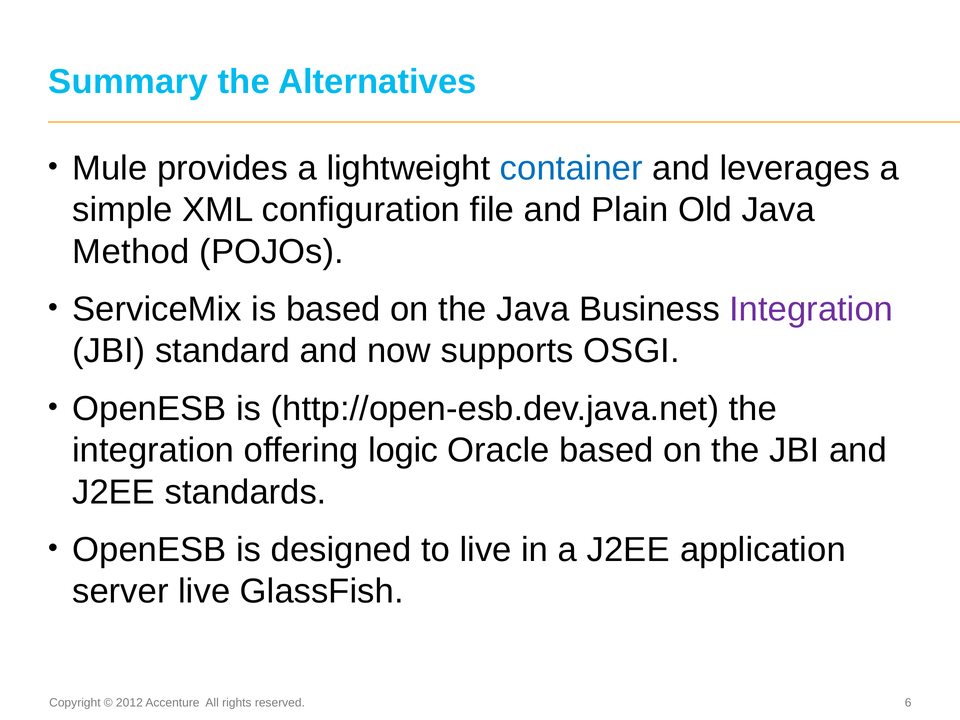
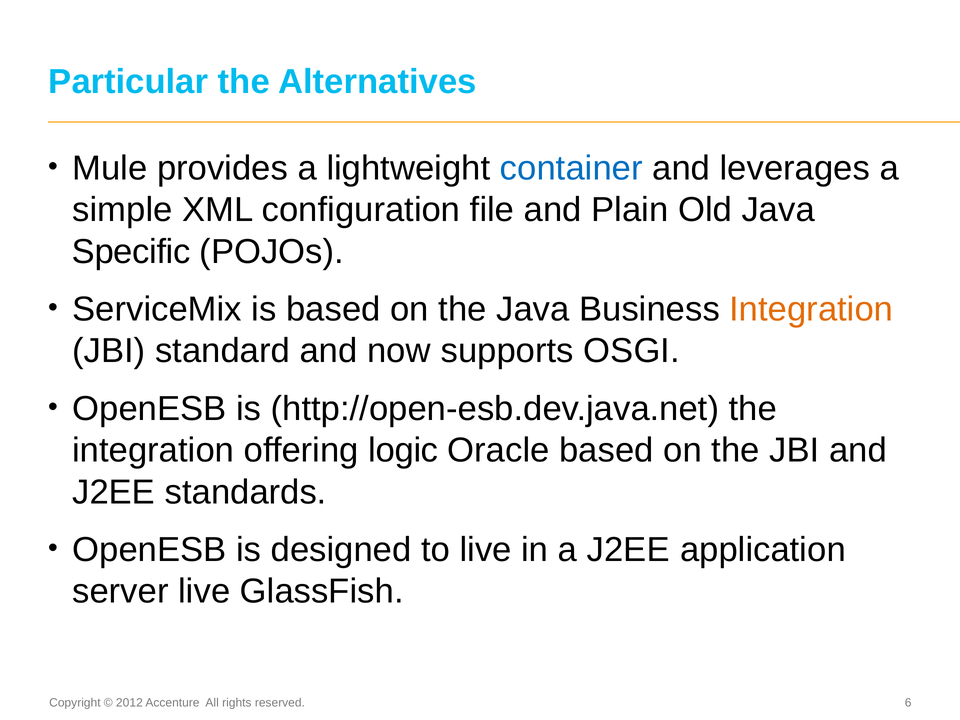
Summary: Summary -> Particular (128, 82)
Method: Method -> Specific (131, 252)
Integration colour: purple -> orange (811, 309)
